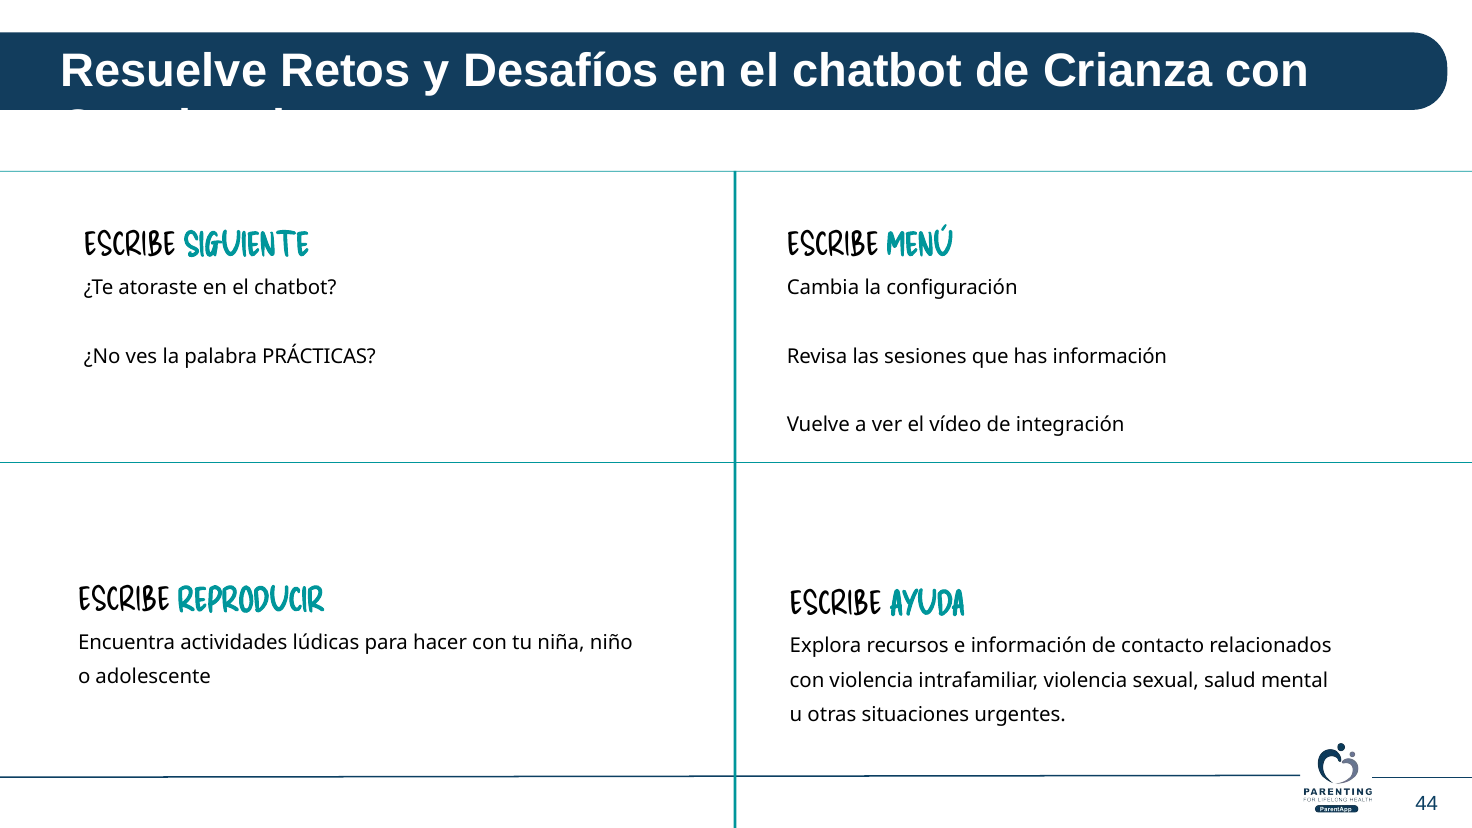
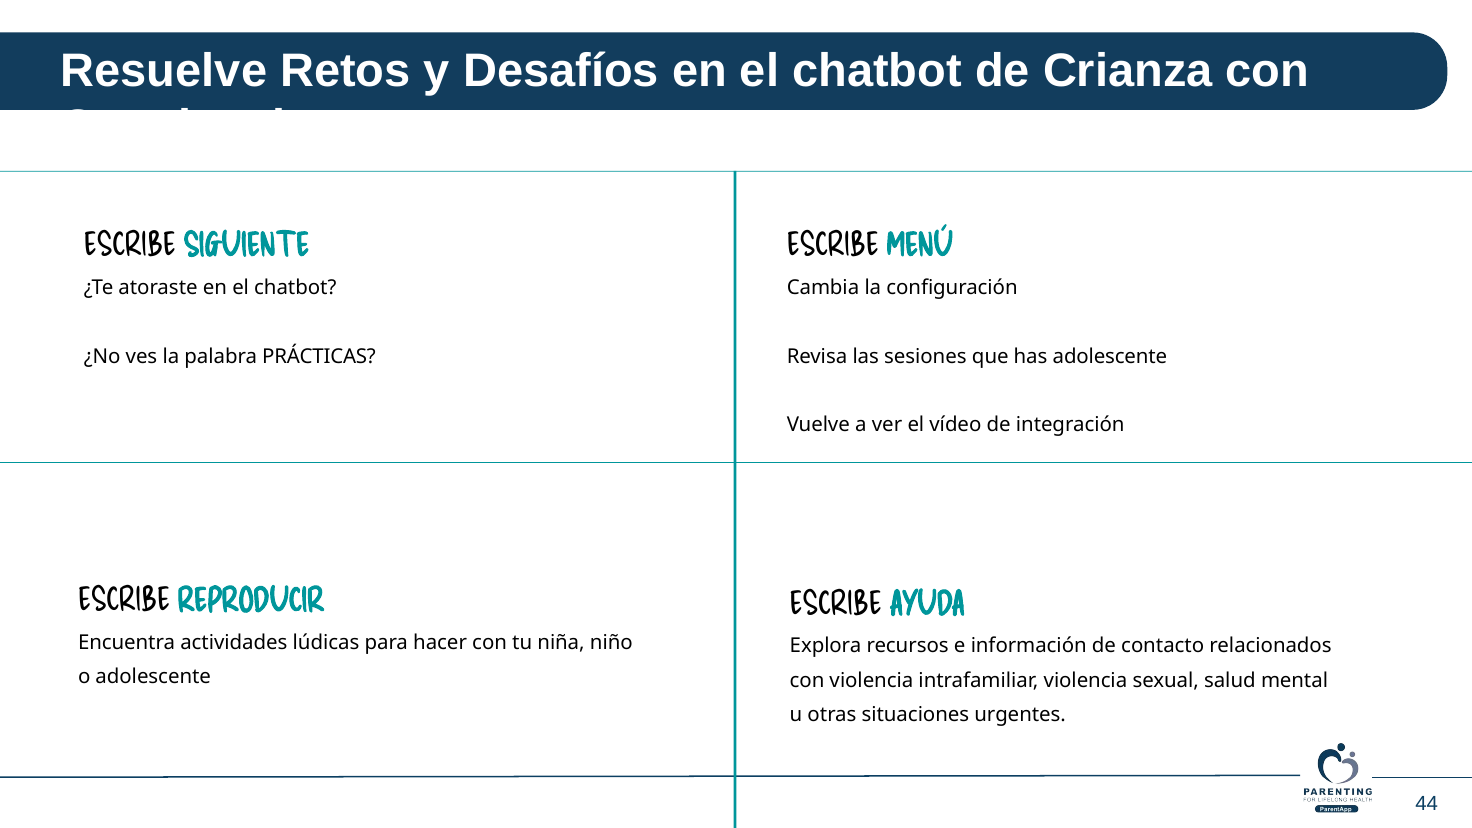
has información: información -> adolescente (1110, 356)
